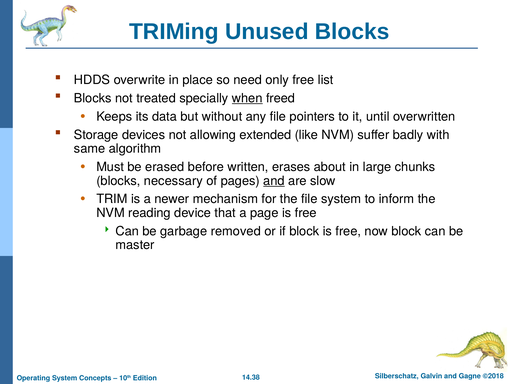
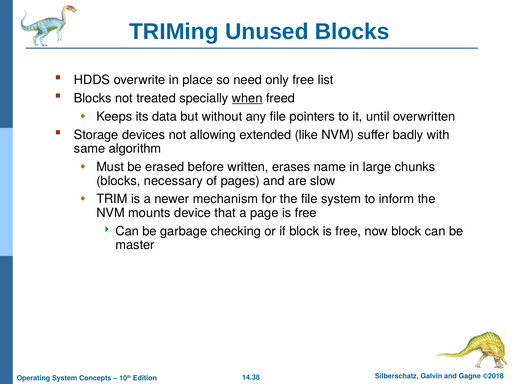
about: about -> name (330, 167)
and underline: present -> none (274, 181)
reading: reading -> mounts (149, 213)
removed: removed -> checking (236, 231)
